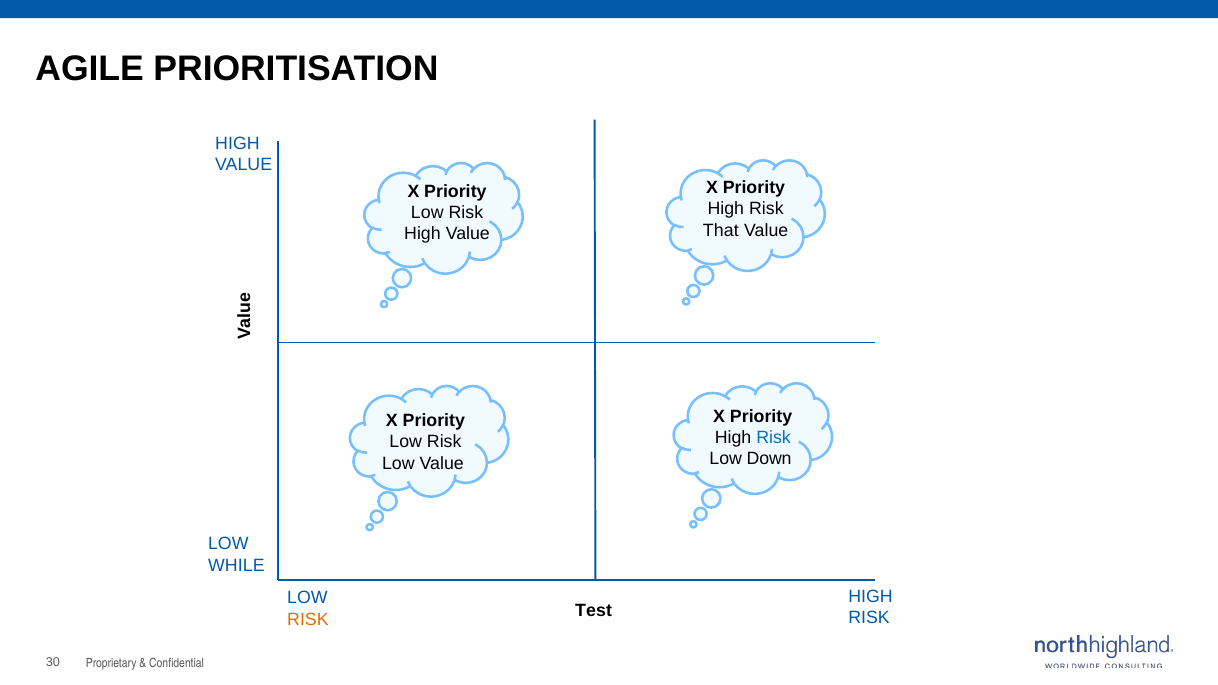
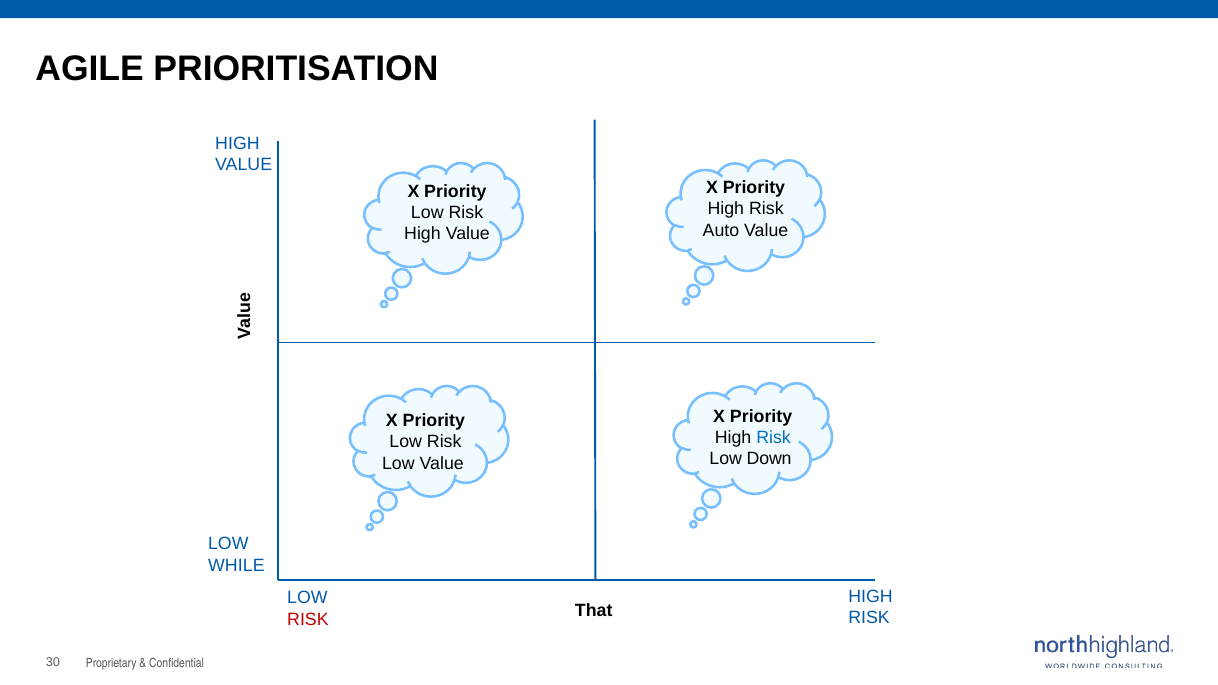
That: That -> Auto (721, 230)
Test: Test -> That (594, 611)
RISK colour: orange -> red (308, 619)
